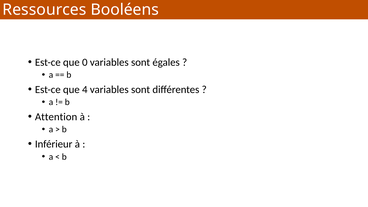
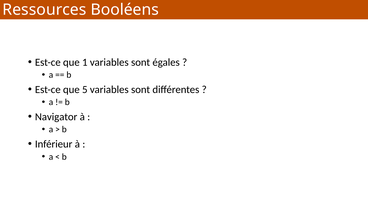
0: 0 -> 1 (85, 62)
4: 4 -> 5 (85, 89)
Attention: Attention -> Navigator (56, 117)
